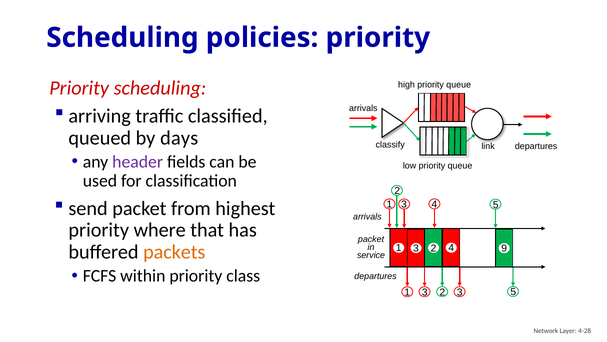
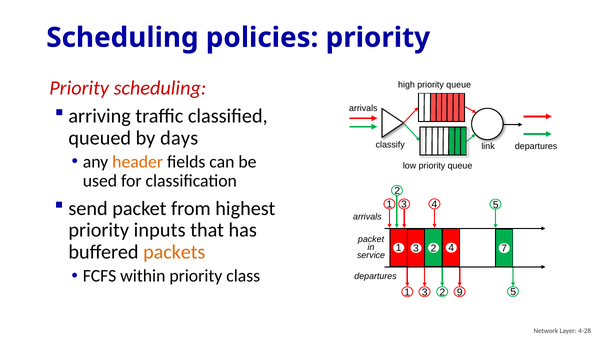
header colour: purple -> orange (138, 161)
where: where -> inputs (160, 230)
9: 9 -> 7 (504, 248)
2 3: 3 -> 9 (460, 292)
